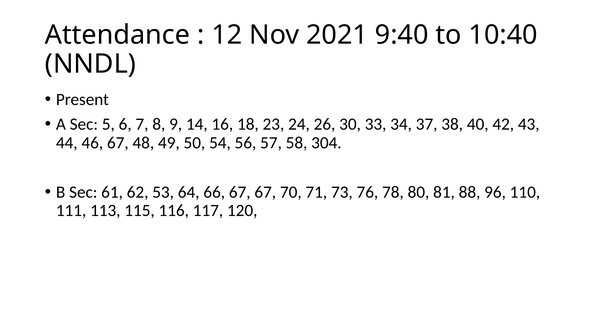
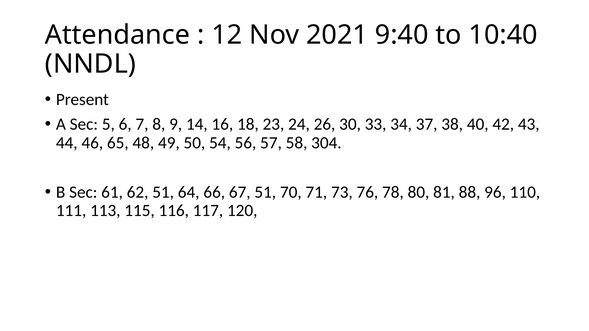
46 67: 67 -> 65 (118, 143)
62 53: 53 -> 51 (163, 192)
67 67: 67 -> 51 (265, 192)
